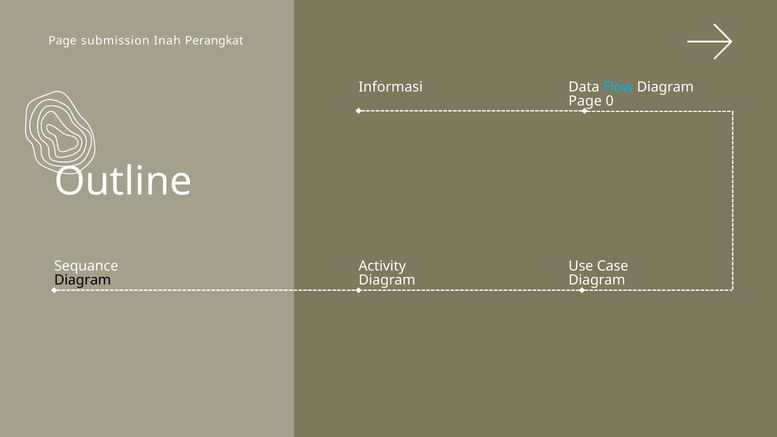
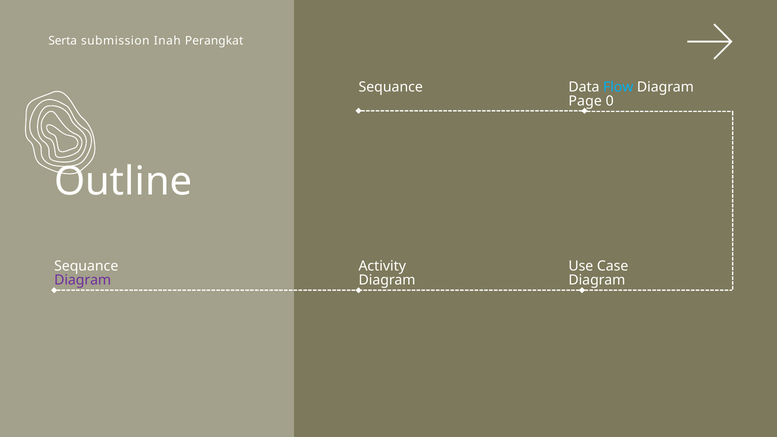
Page: Page -> Serta (63, 41)
Informasi: Informasi -> Sequance (391, 87)
Diagram colour: black -> purple (83, 280)
